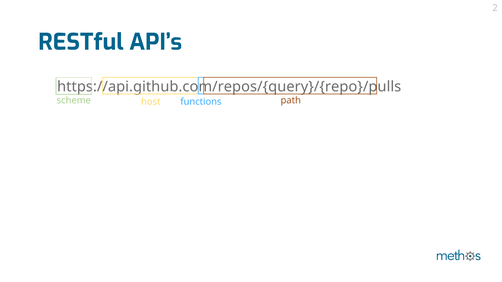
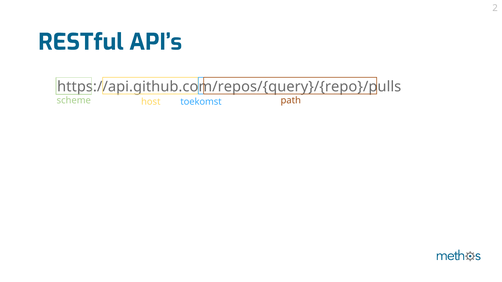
functions: functions -> toekomst (201, 102)
